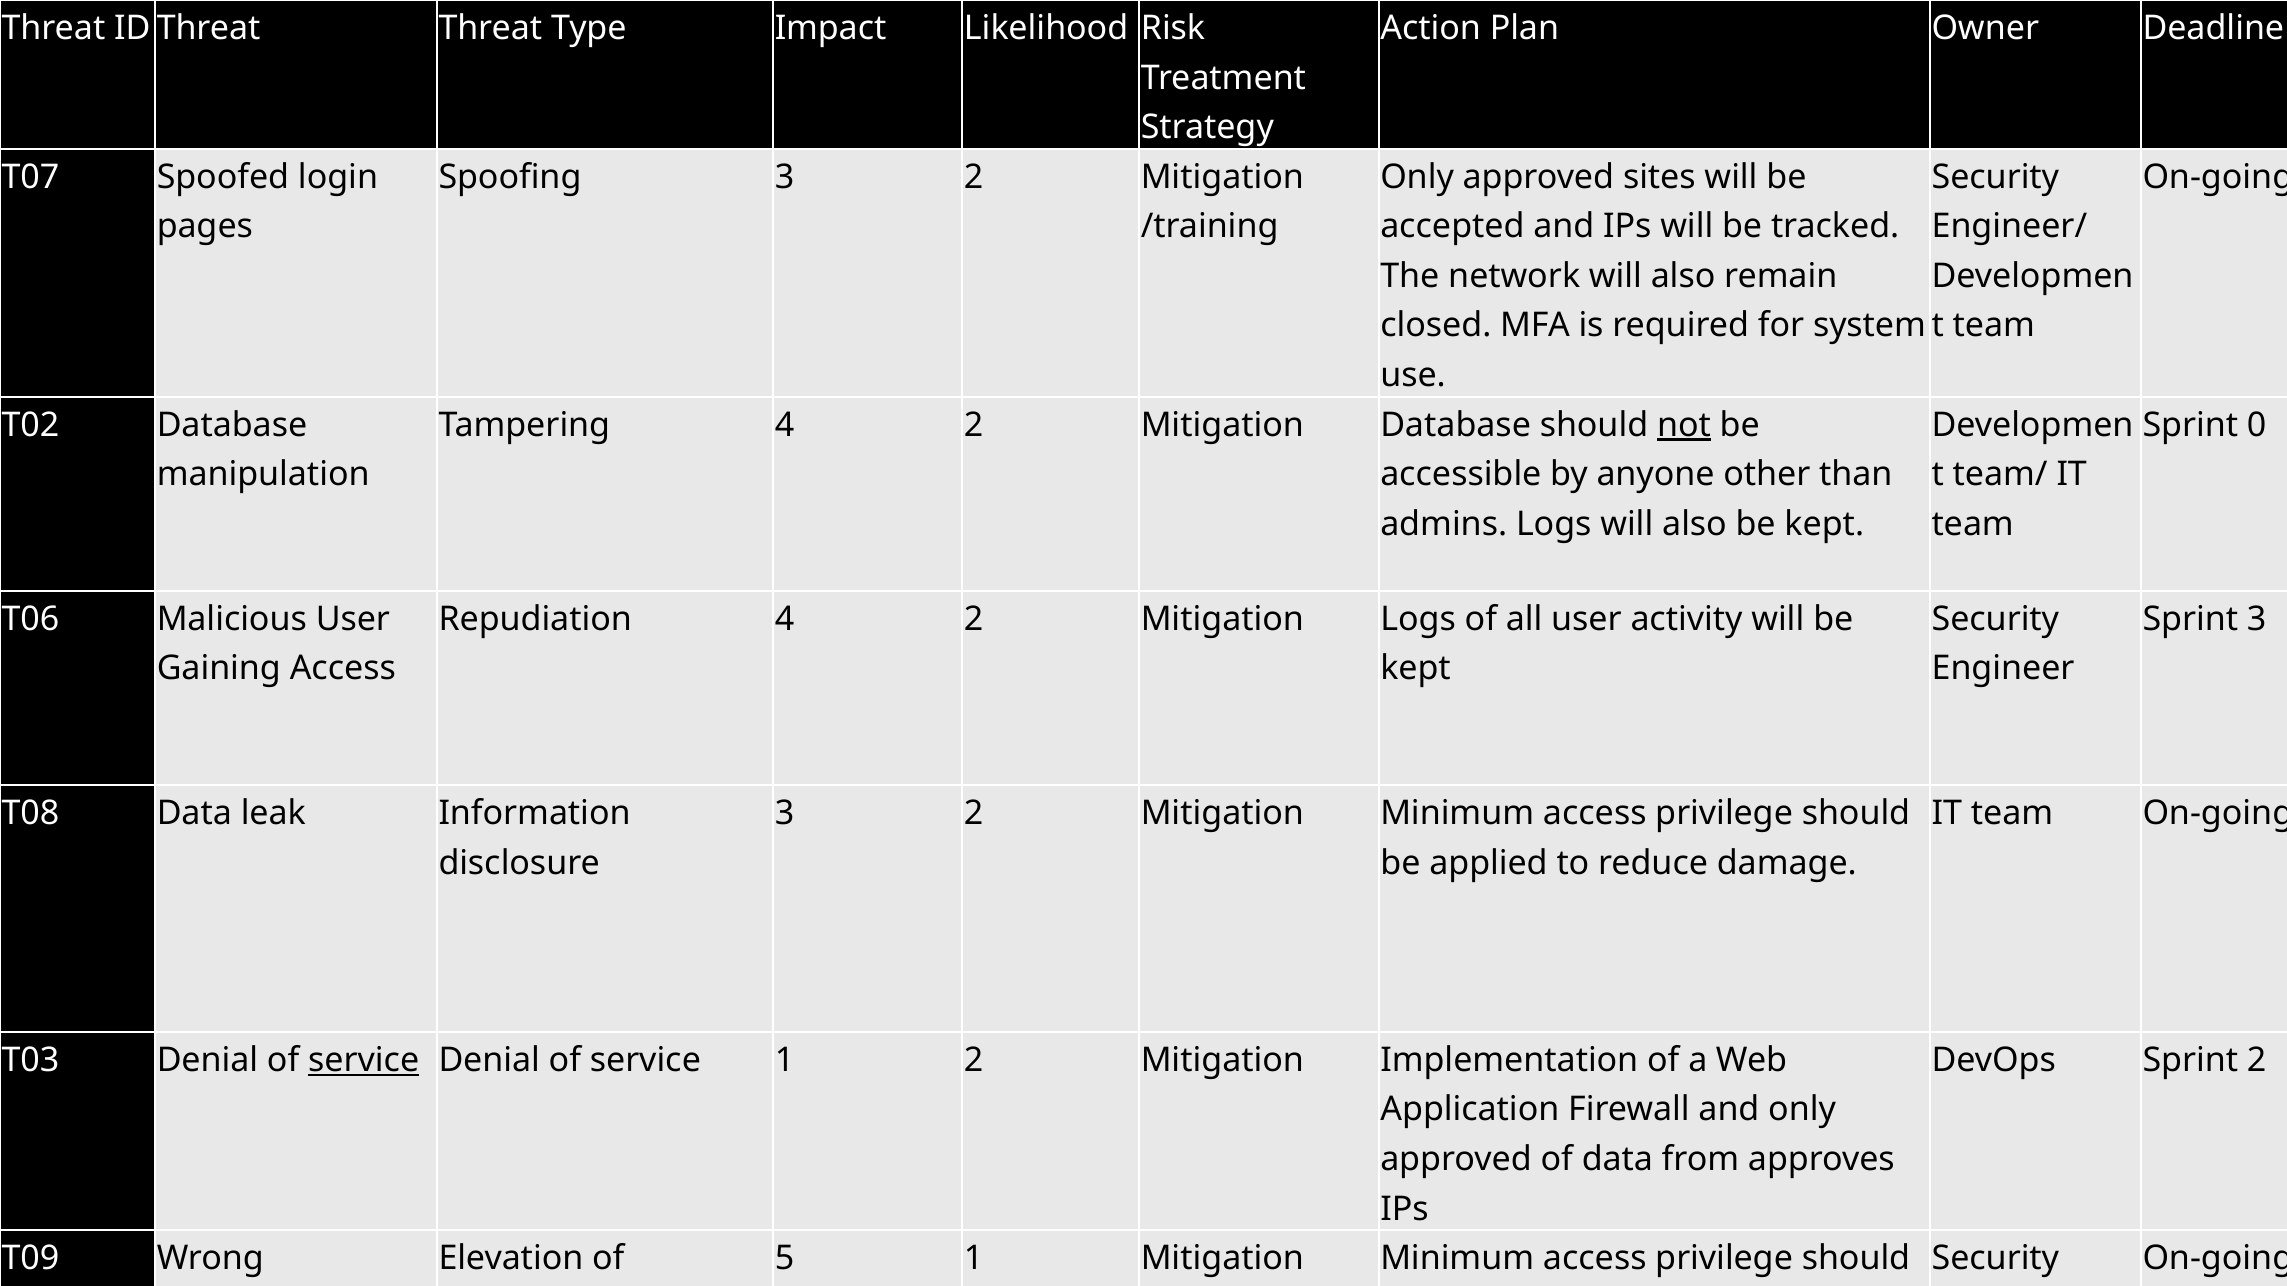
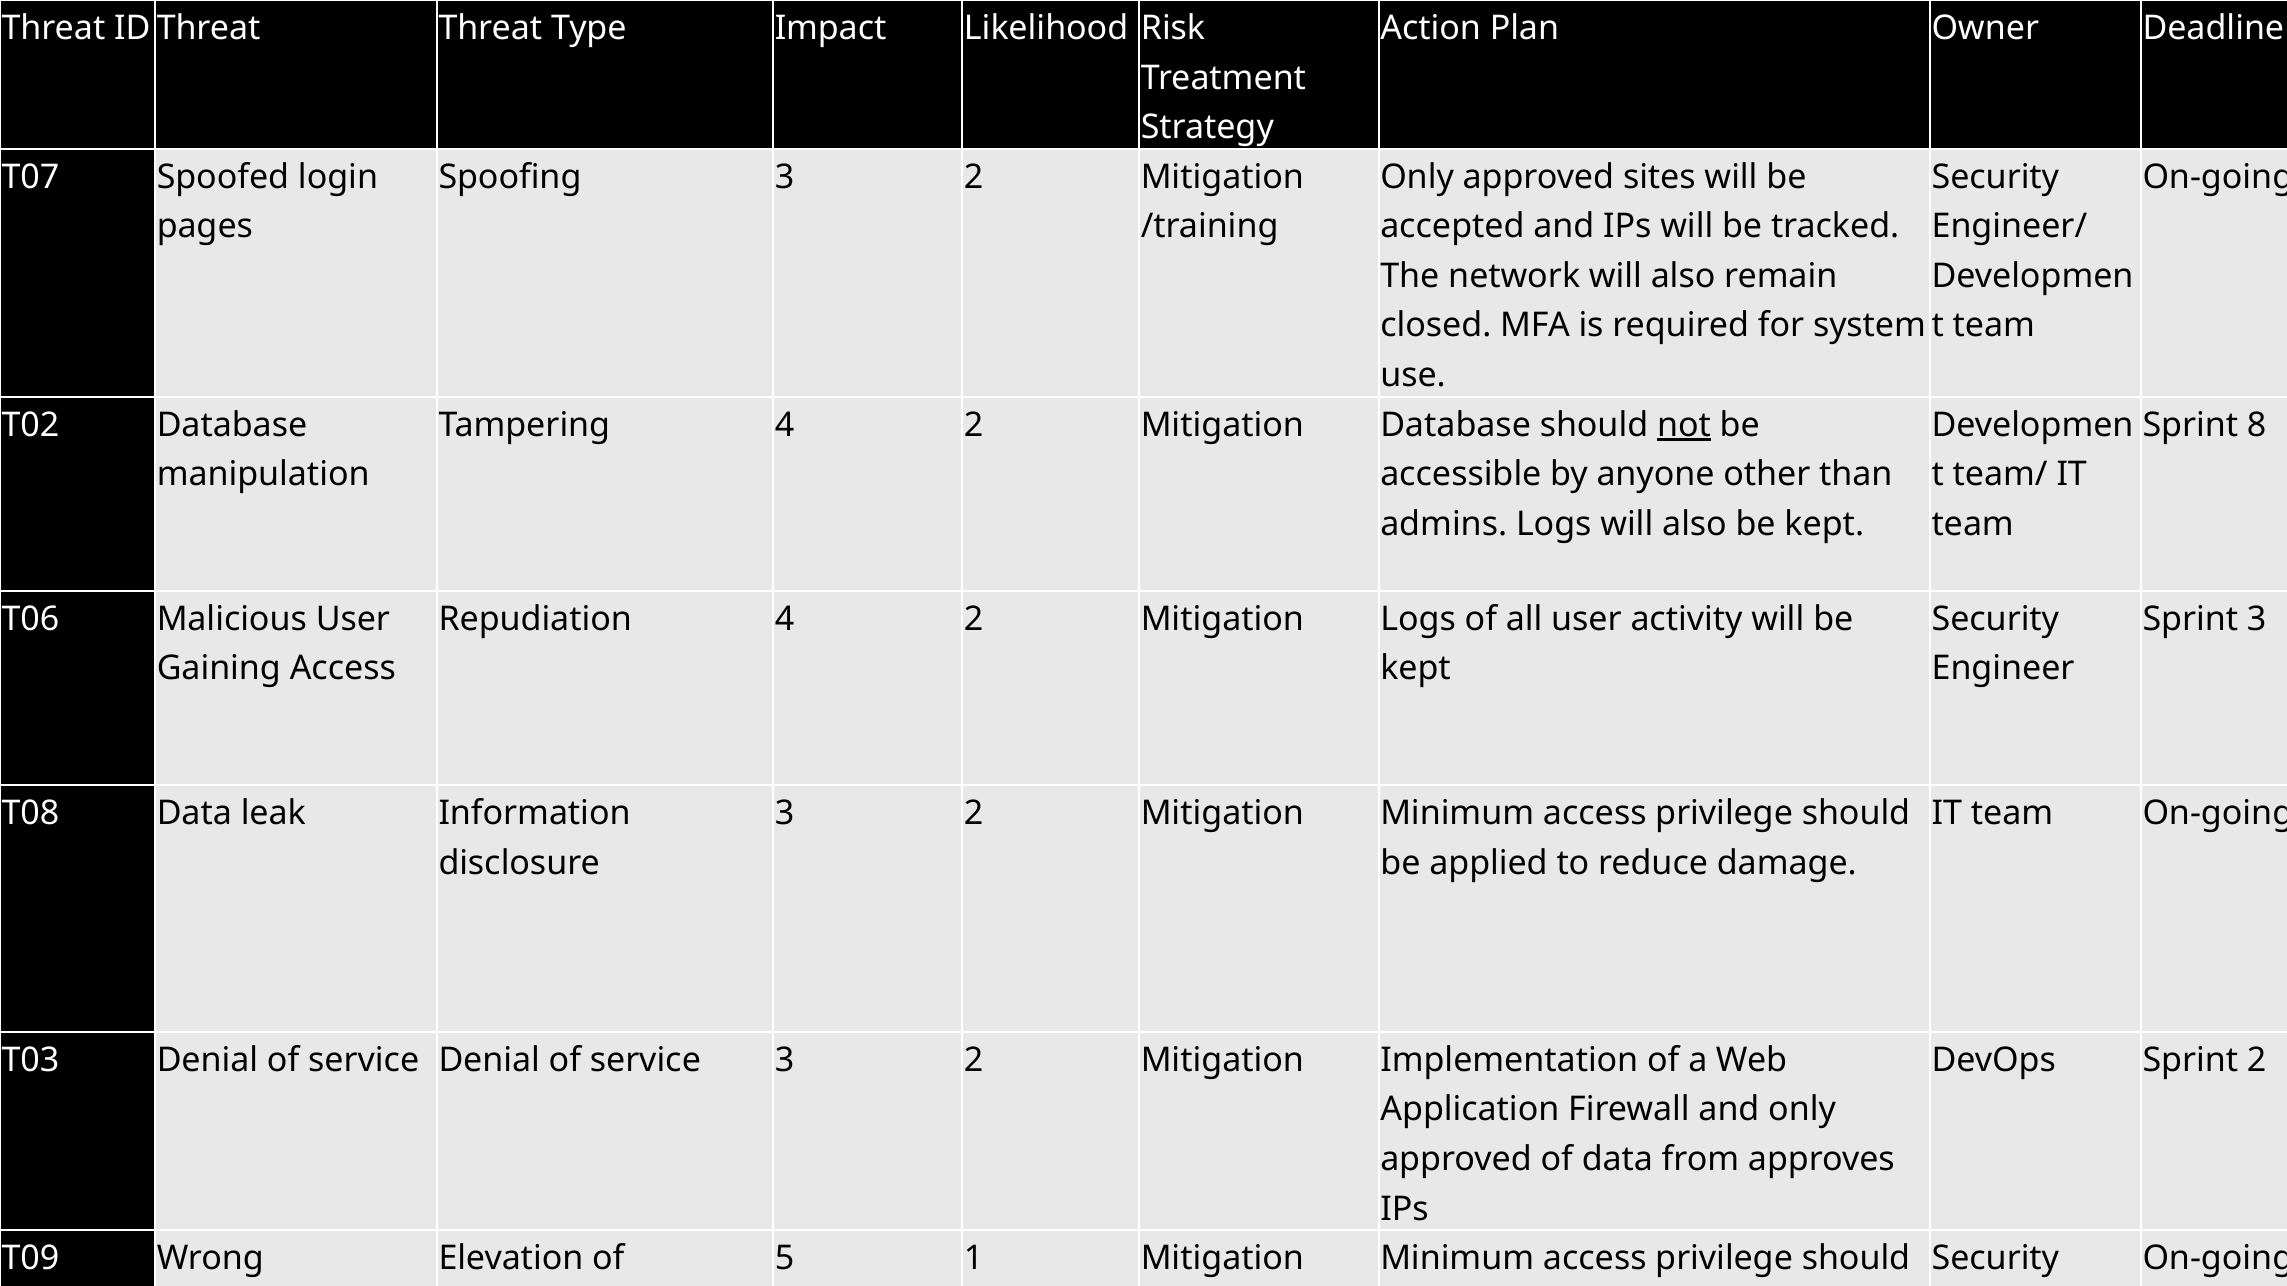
0: 0 -> 8 (2257, 425)
service underline: present -> none (364, 1061)
service 1: 1 -> 3 (784, 1061)
